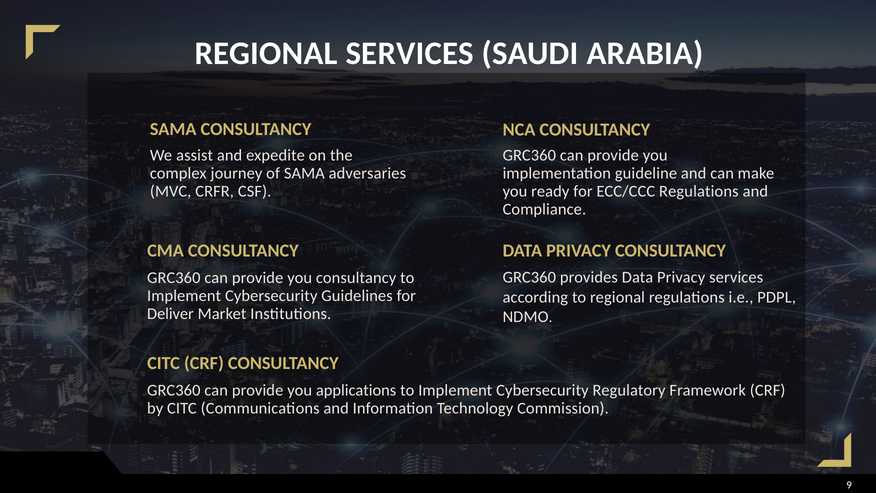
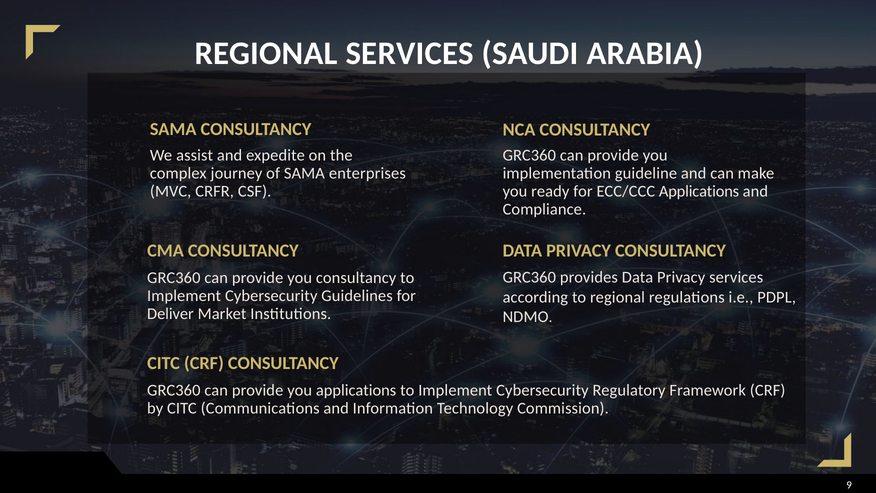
adversaries: adversaries -> enterprises (367, 173)
ECC/CCC Regulations: Regulations -> Applications (699, 191)
